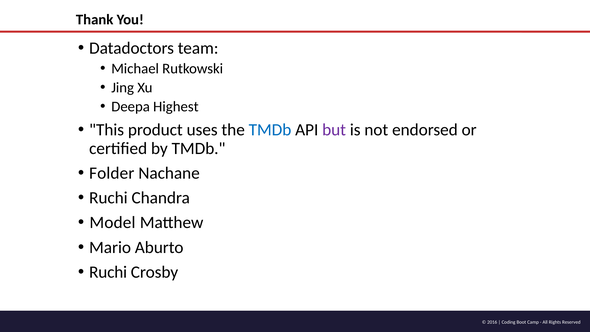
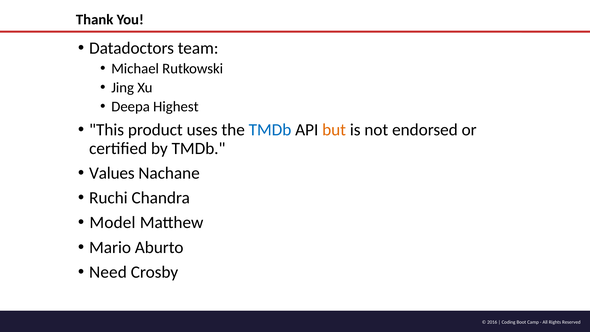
but colour: purple -> orange (334, 130)
Folder: Folder -> Values (112, 173)
Ruchi: Ruchi -> Need (108, 272)
